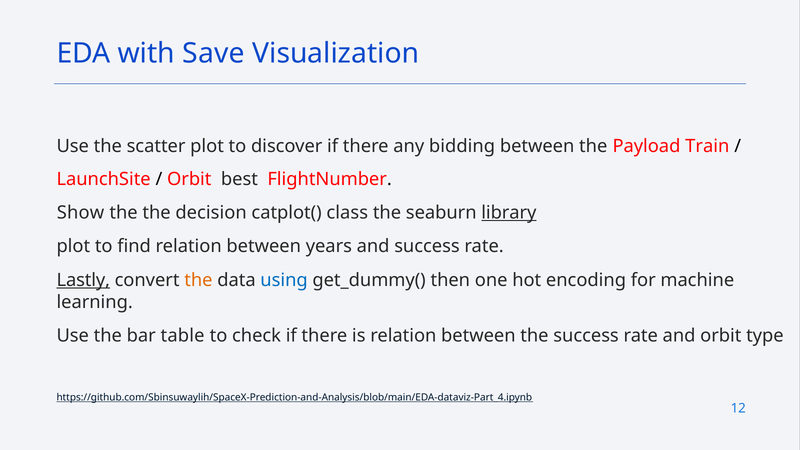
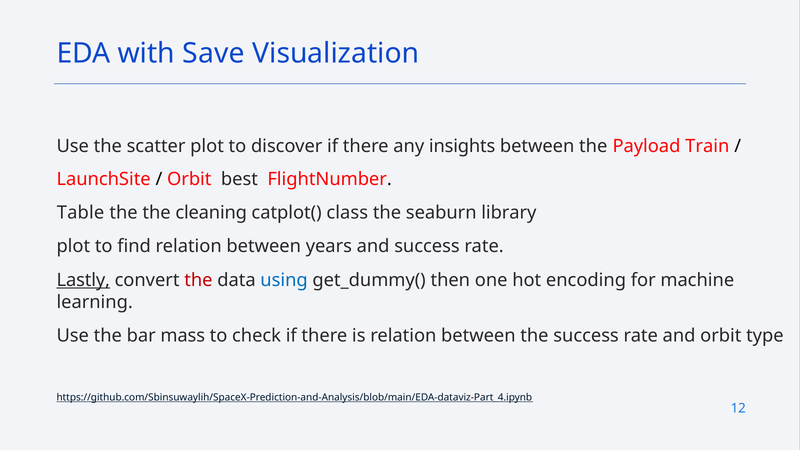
bidding: bidding -> insights (462, 146)
Show: Show -> Table (81, 213)
decision: decision -> cleaning (211, 213)
library underline: present -> none (509, 213)
the colour: orange -> red (198, 280)
table: table -> mass (183, 336)
